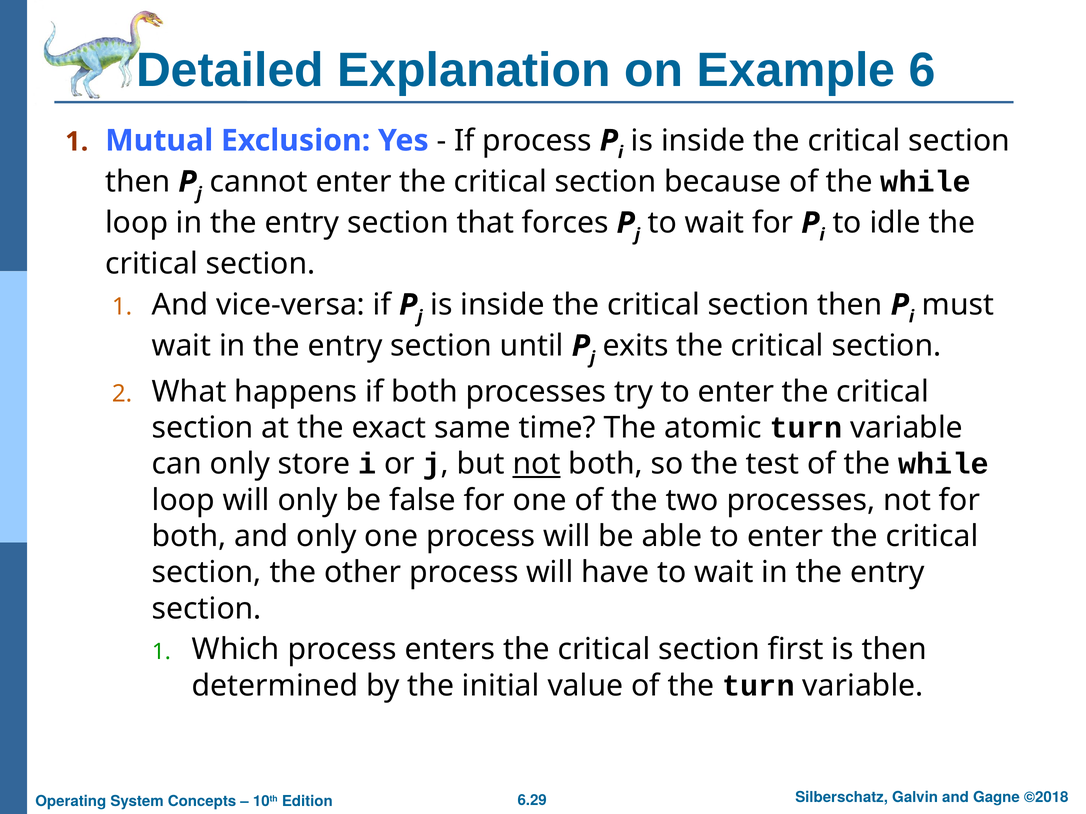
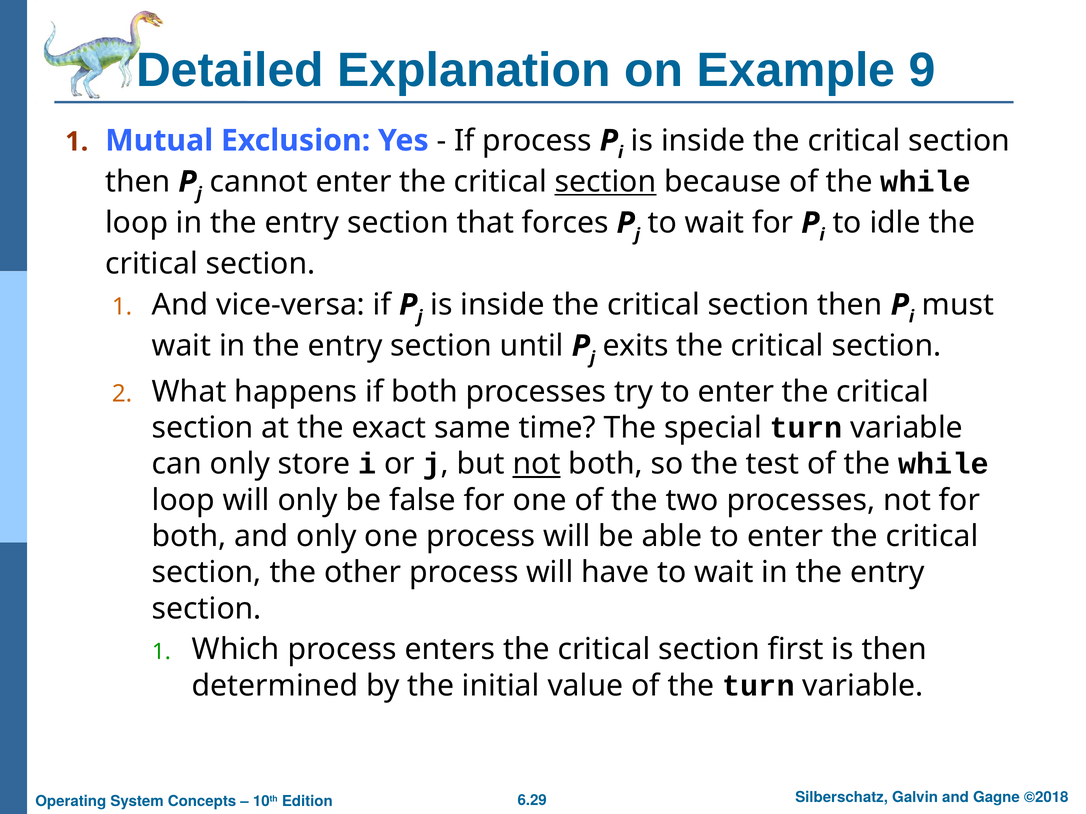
6: 6 -> 9 (922, 70)
section underline: none -> present (605, 182)
atomic: atomic -> special (713, 428)
